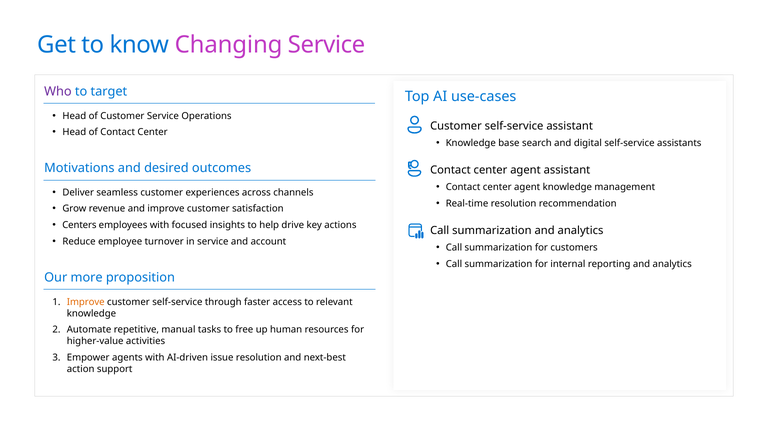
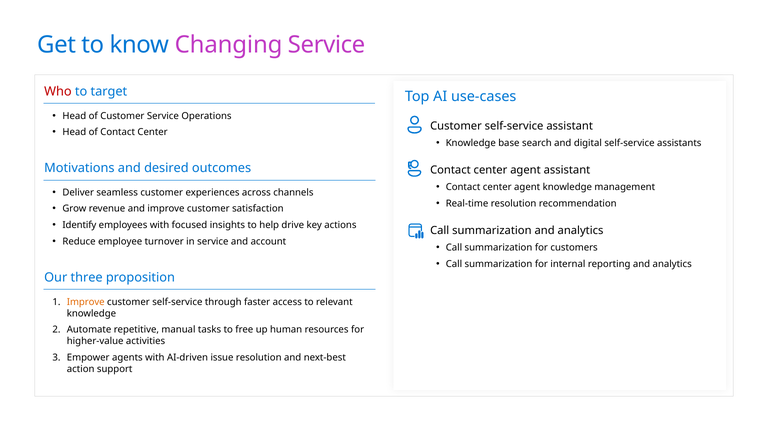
Who colour: purple -> red (58, 91)
Centers: Centers -> Identify (79, 225)
more: more -> three (87, 277)
